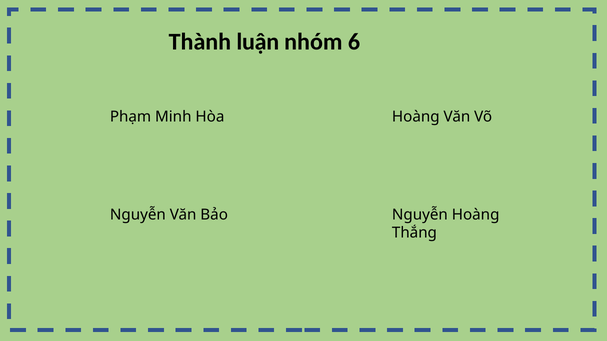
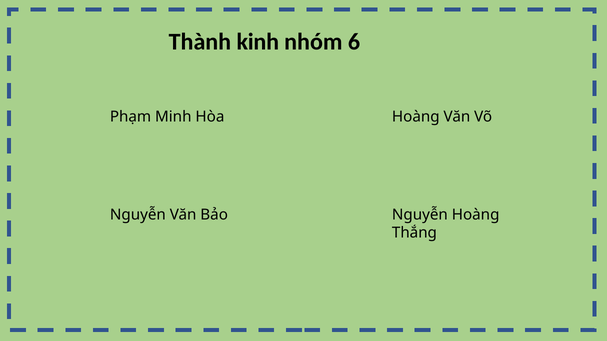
luận: luận -> kinh (258, 42)
